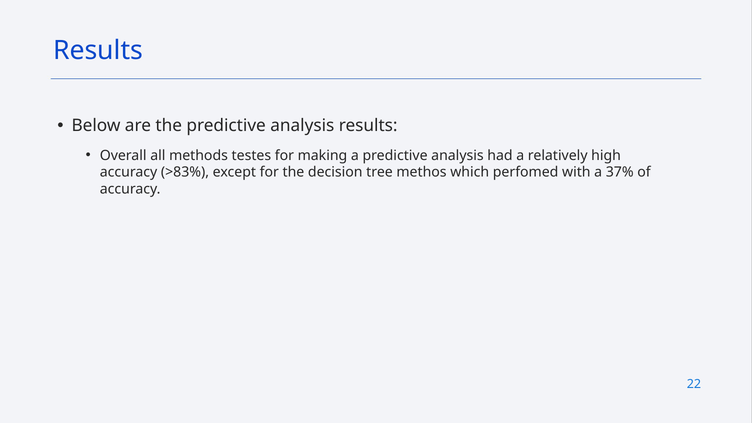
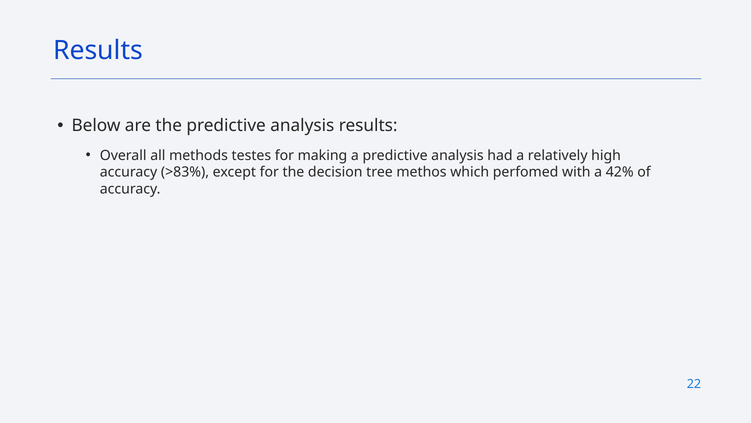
37%: 37% -> 42% (620, 172)
